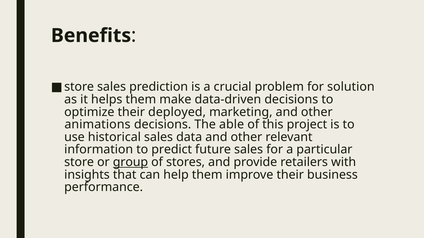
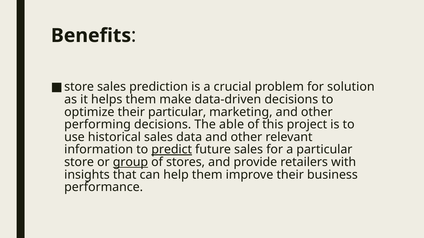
their deployed: deployed -> particular (177, 112)
animations: animations -> performing (98, 125)
predict underline: none -> present (172, 150)
